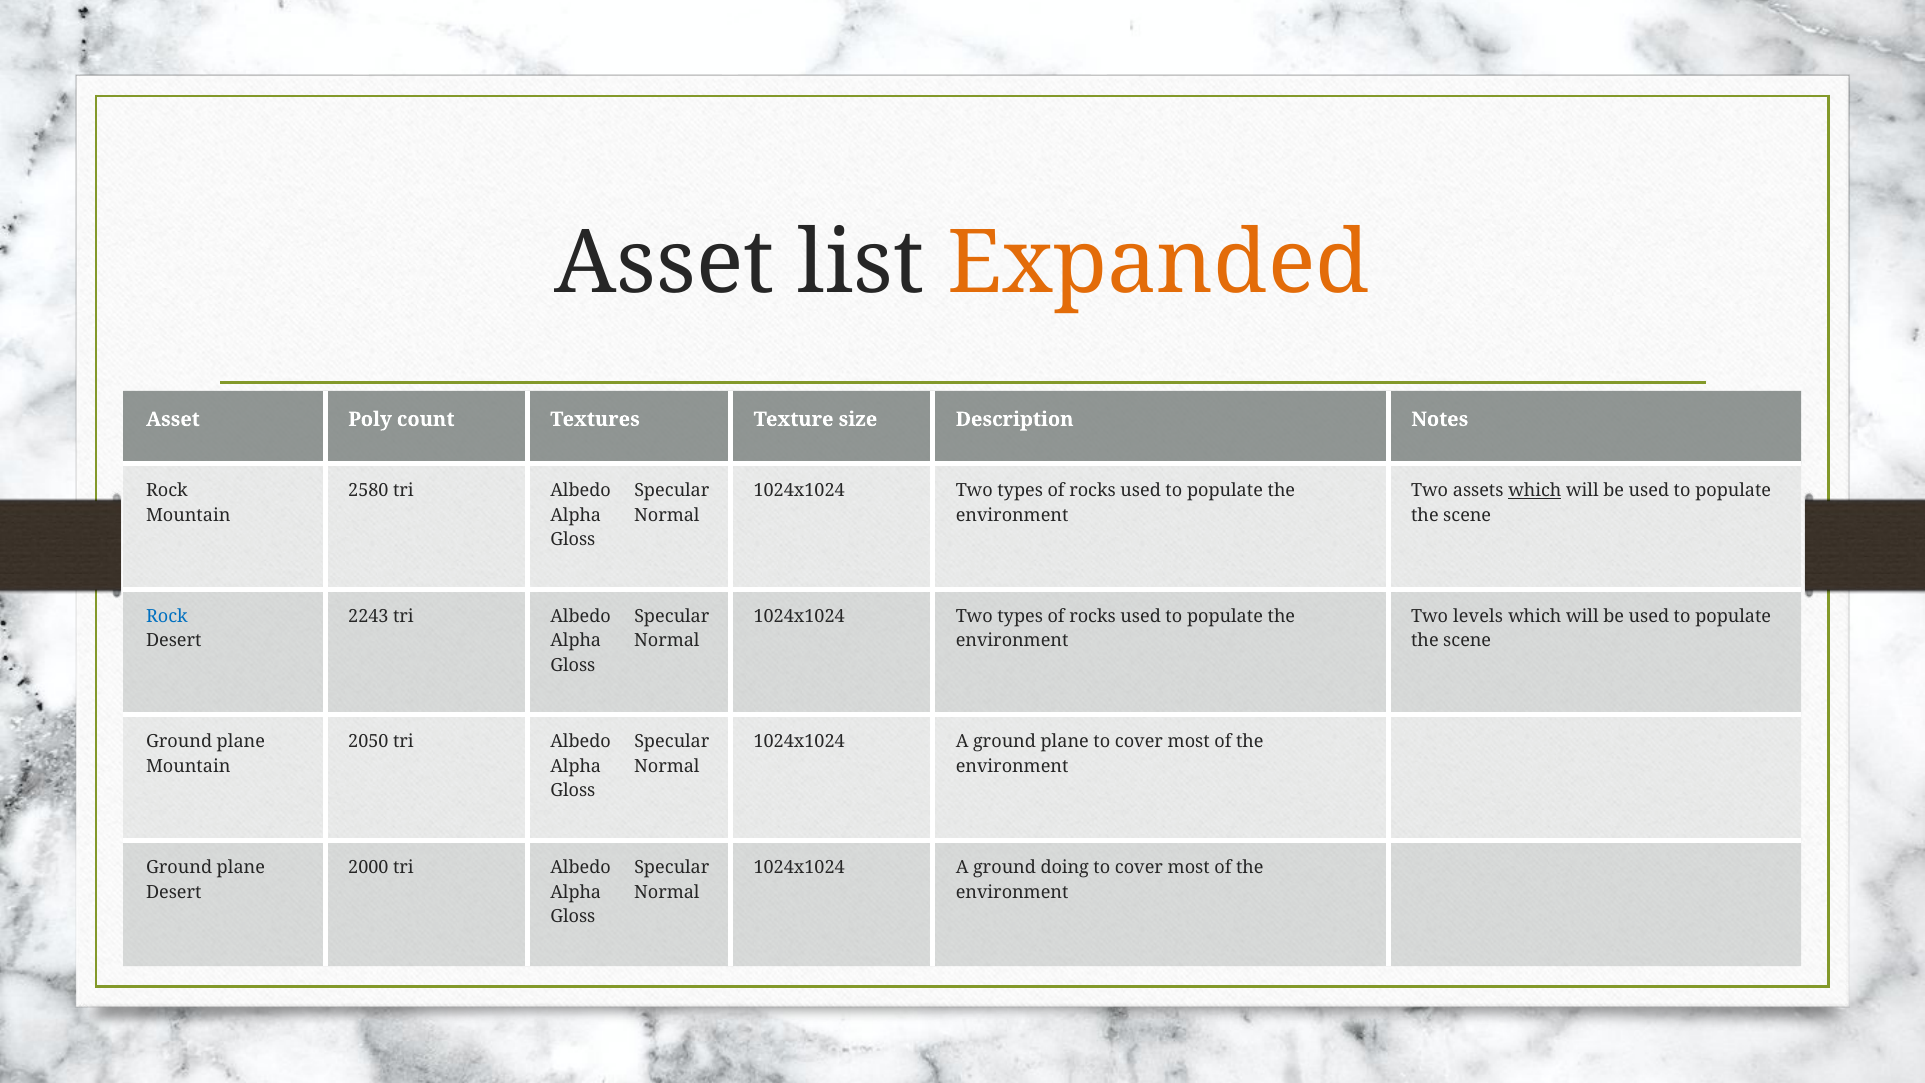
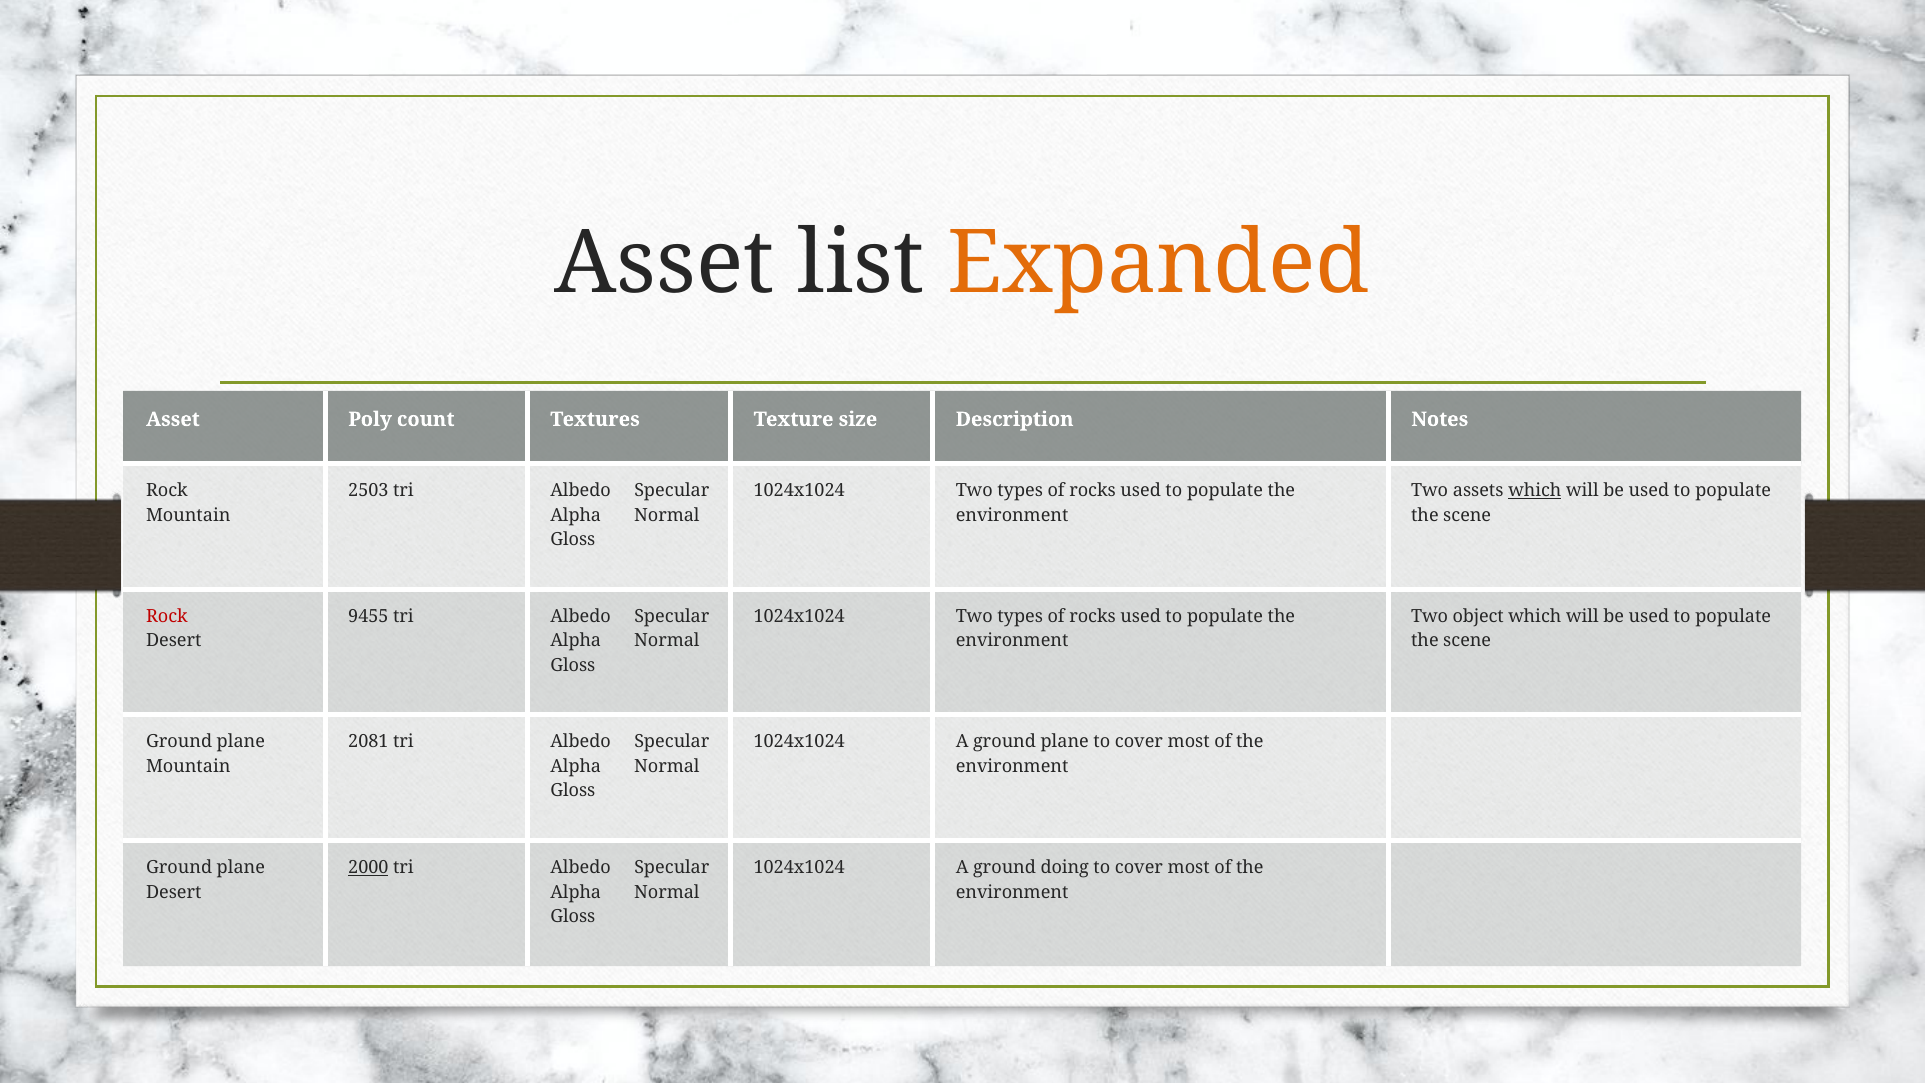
2580: 2580 -> 2503 (368, 491)
Rock colour: blue -> red (167, 616)
2243: 2243 -> 9455 (368, 616)
levels: levels -> object (1478, 616)
2050: 2050 -> 2081 (368, 742)
2000 underline: none -> present (368, 867)
